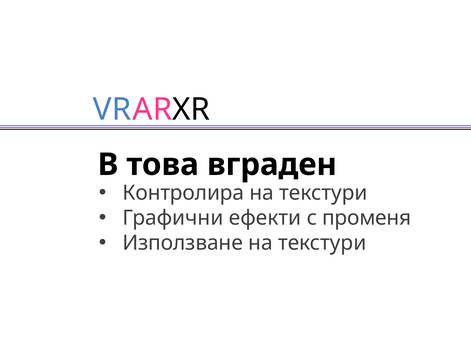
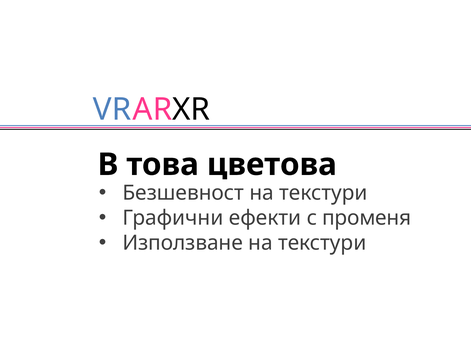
вграден: вграден -> цветова (272, 165)
Контролира: Контролира -> Безшевност (183, 193)
